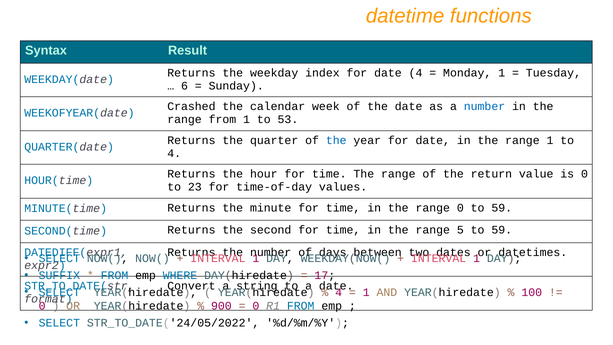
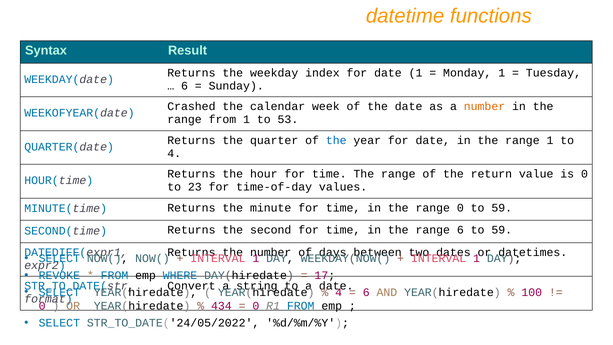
date 4: 4 -> 1 (416, 73)
number colour: blue -> orange (484, 106)
range 5: 5 -> 6 (460, 230)
SUFFIX: SUFFIX -> REVOKE (59, 275)
1: 1 -> 6 (366, 292)
900: 900 -> 434 (221, 306)
